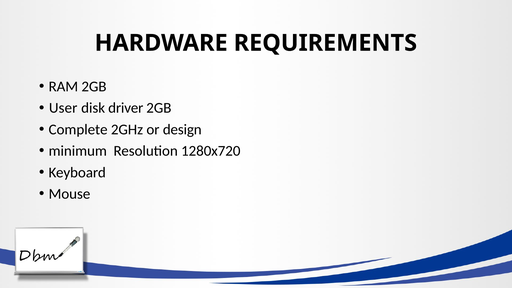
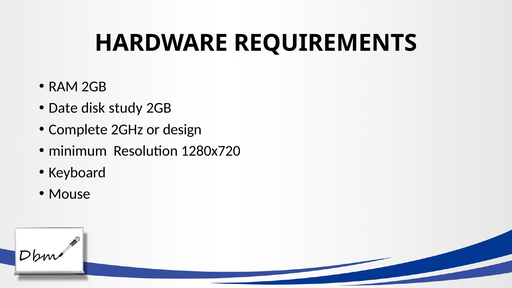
User: User -> Date (63, 108)
driver: driver -> study (126, 108)
